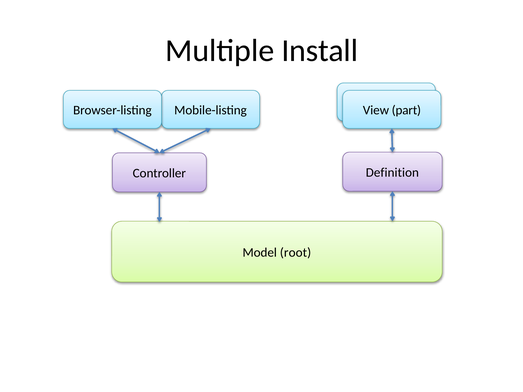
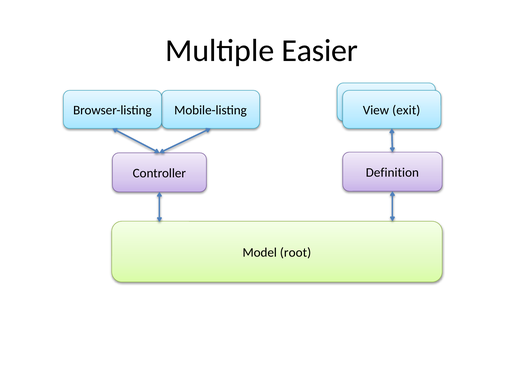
Install: Install -> Easier (320, 51)
part: part -> exit (406, 110)
